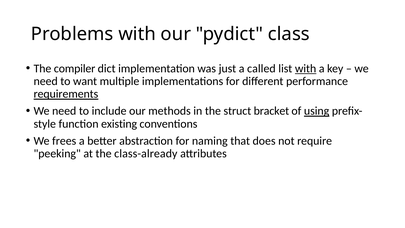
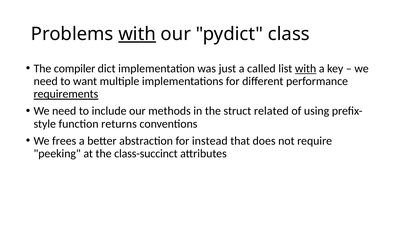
with underline: none -> present (137, 34)
bracket: bracket -> related (271, 111)
using underline: present -> none (317, 111)
existing: existing -> returns (119, 124)
naming: naming -> instead (210, 141)
class-already: class-already -> class-succinct (146, 153)
